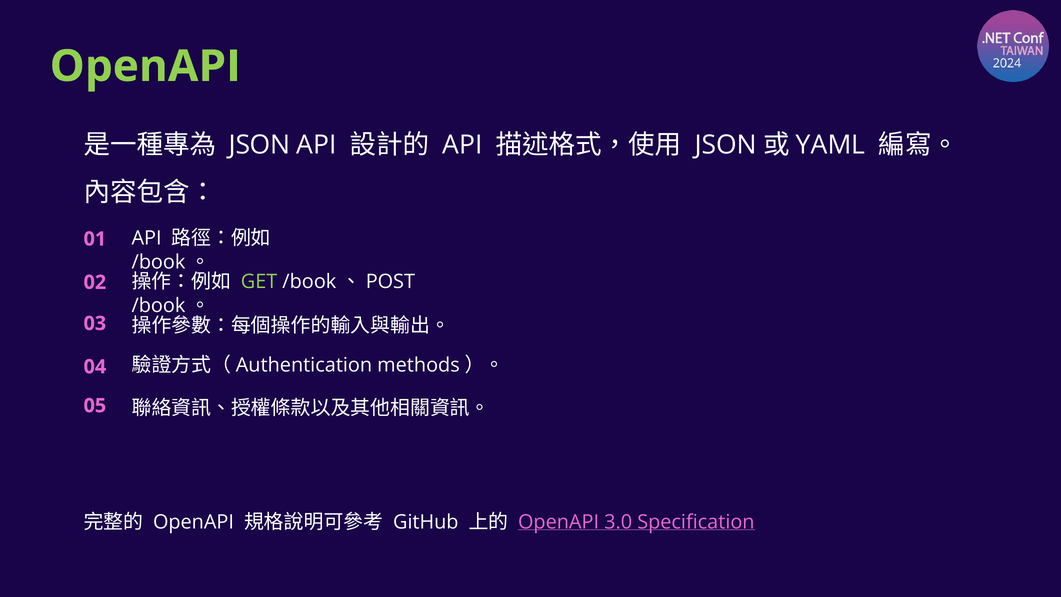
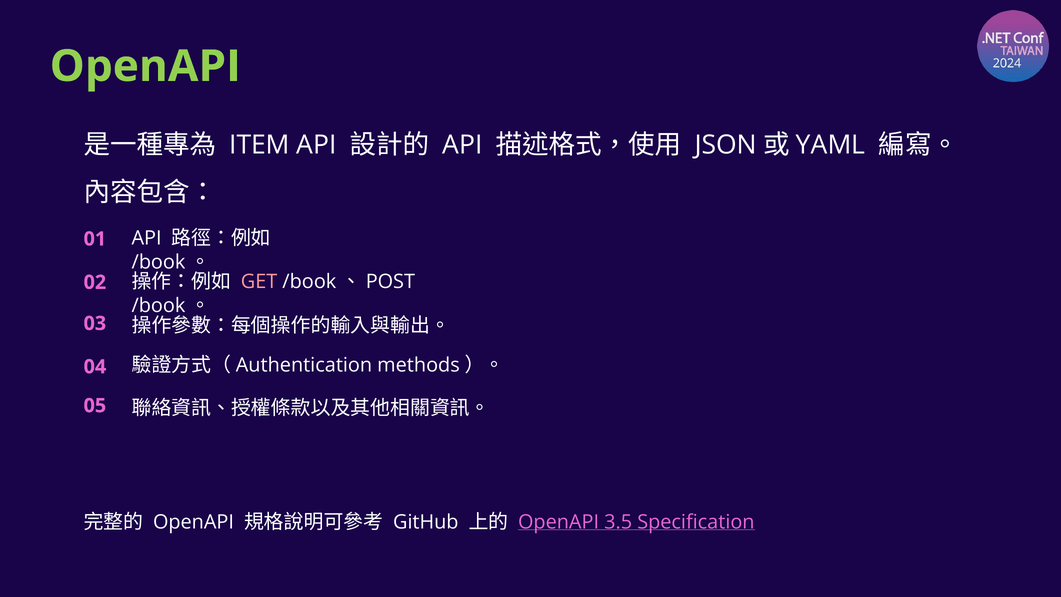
JSON: JSON -> ITEM (259, 145)
GET colour: light green -> pink (259, 282)
3.0: 3.0 -> 3.5 (618, 522)
